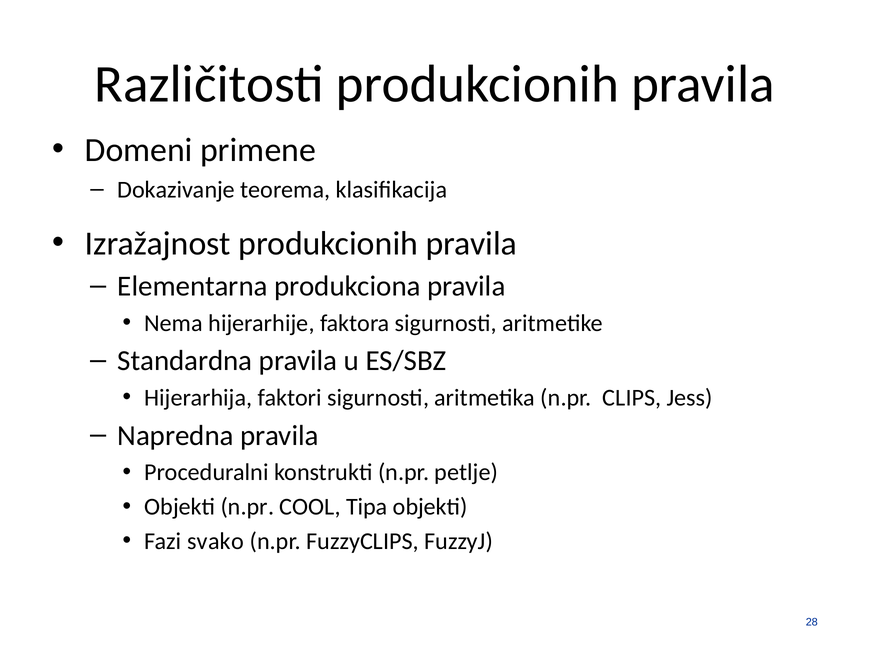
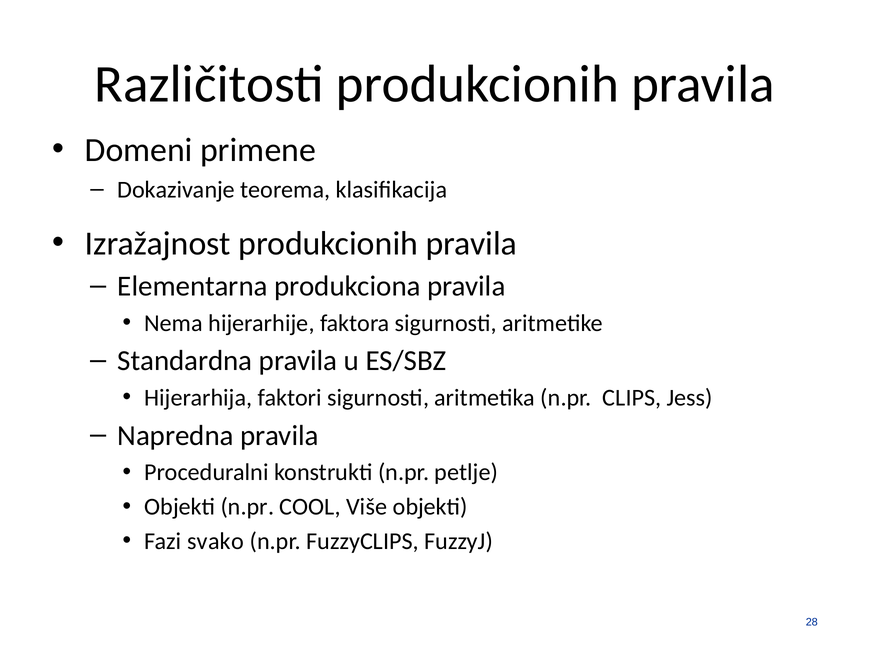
Tipa: Tipa -> Više (367, 507)
